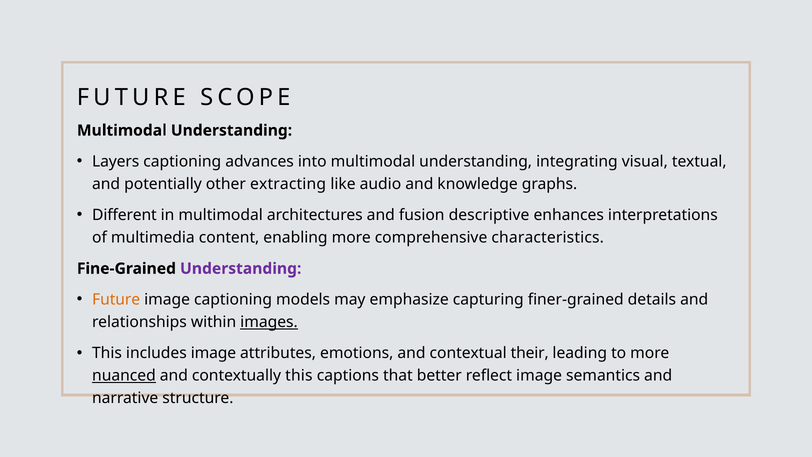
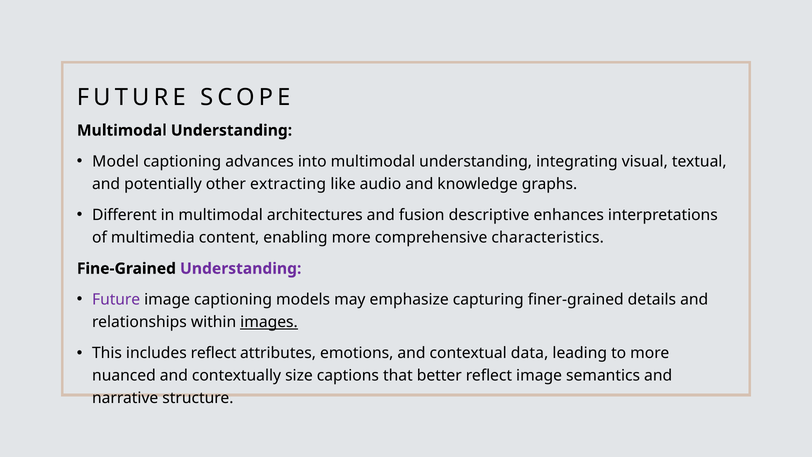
Layers: Layers -> Model (116, 161)
Future colour: orange -> purple (116, 299)
includes image: image -> reflect (214, 353)
their: their -> data (530, 353)
nuanced underline: present -> none (124, 376)
contextually this: this -> size (299, 376)
